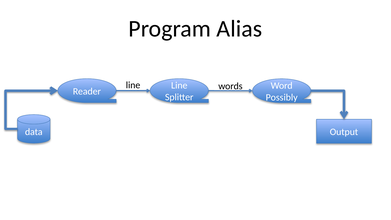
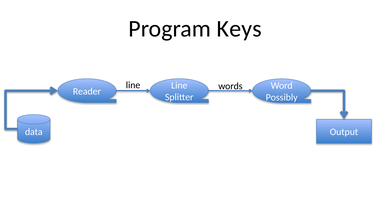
Alias: Alias -> Keys (239, 29)
